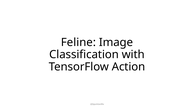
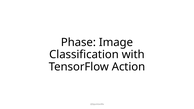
Feline: Feline -> Phase (78, 42)
